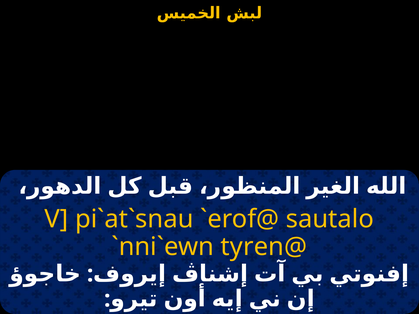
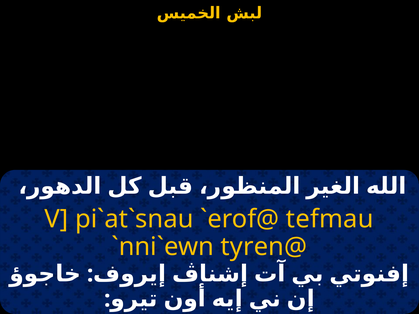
sautalo: sautalo -> tefmau (330, 219)
